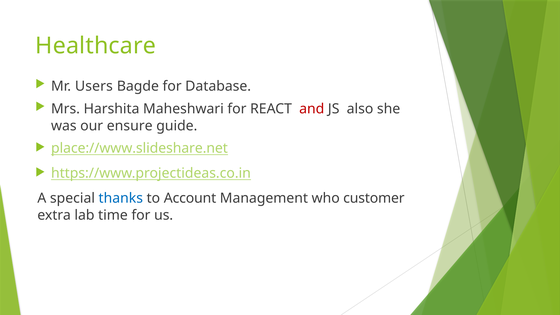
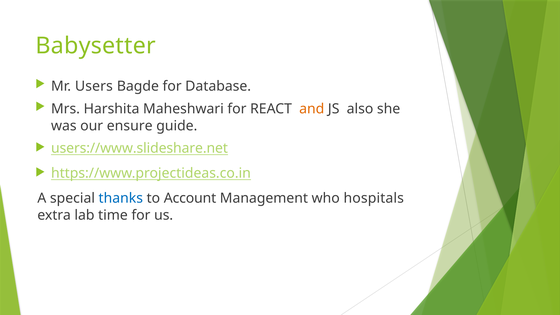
Healthcare: Healthcare -> Babysetter (96, 46)
and colour: red -> orange (312, 109)
place://www.slideshare.net: place://www.slideshare.net -> users://www.slideshare.net (139, 148)
customer: customer -> hospitals (374, 198)
